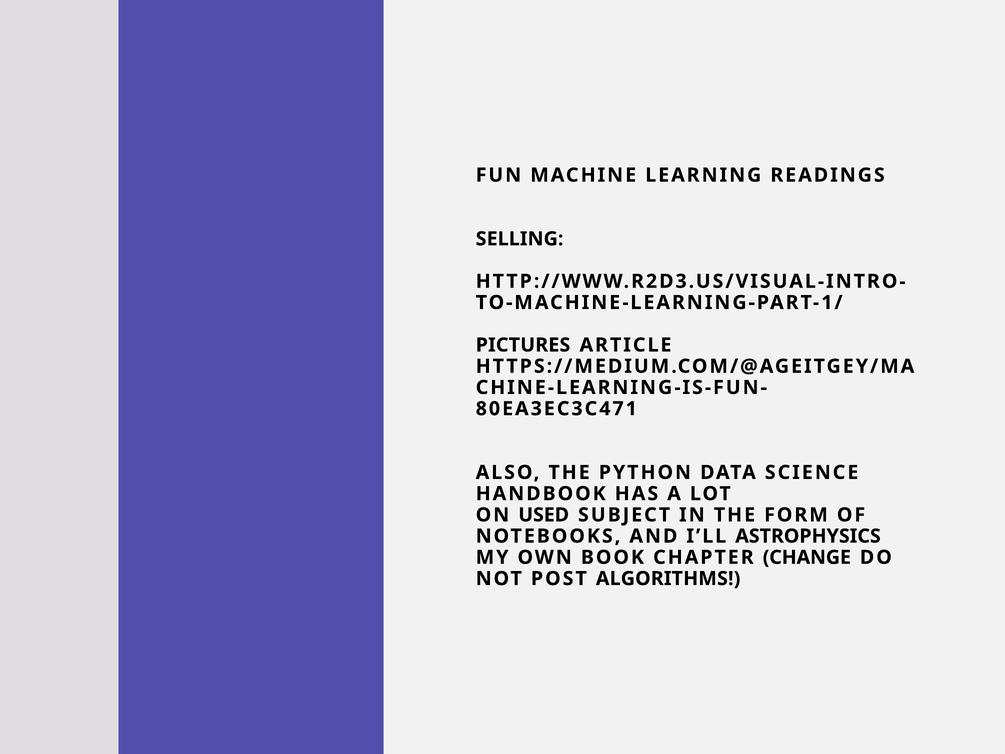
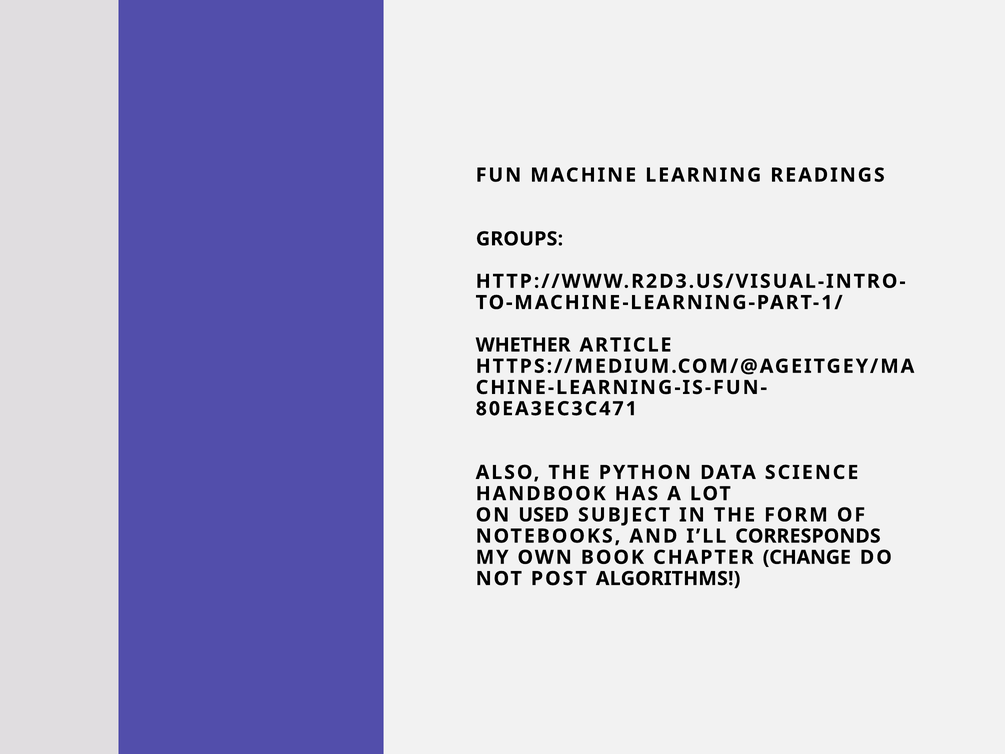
SELLING: SELLING -> GROUPS (520, 239)
PICTURES: PICTURES -> WHETHER (523, 345)
ASTROPHYSICS: ASTROPHYSICS -> CORRESPONDS (808, 536)
